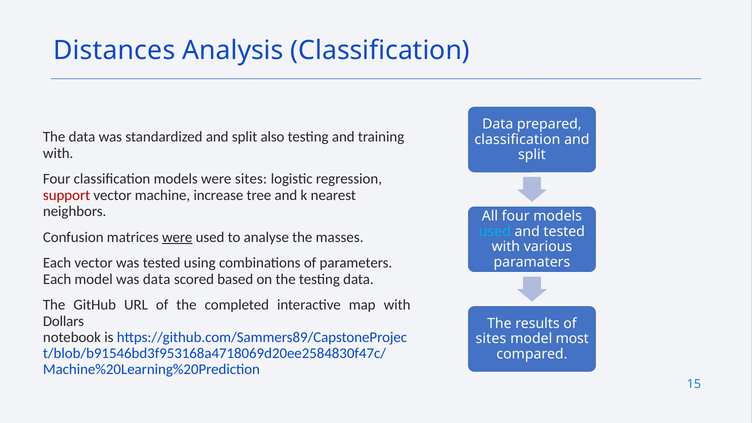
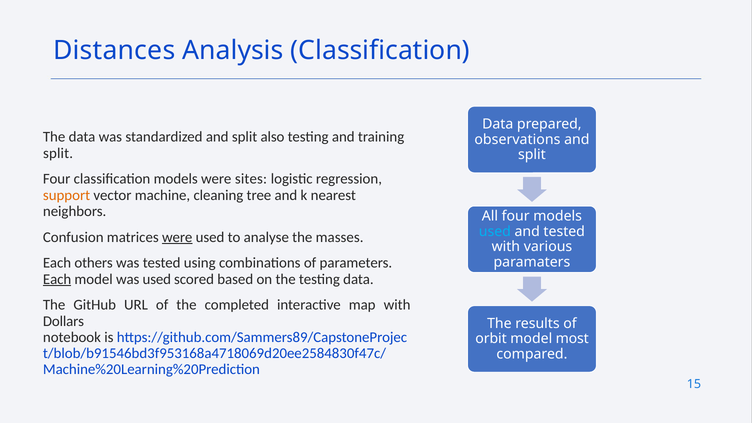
classification: classification -> observations (517, 139)
with: with -> split (58, 153)
support colour: red -> orange (67, 195)
increase: increase -> cleaning (218, 195)
Each vector: vector -> others (94, 263)
Each underline: none -> present (57, 279)
was data: data -> used (157, 279)
sites: sites -> orbit (491, 339)
